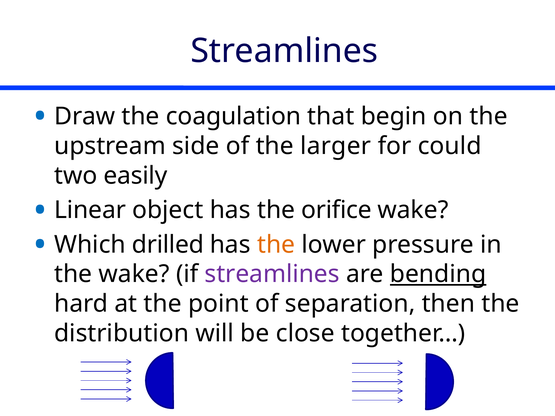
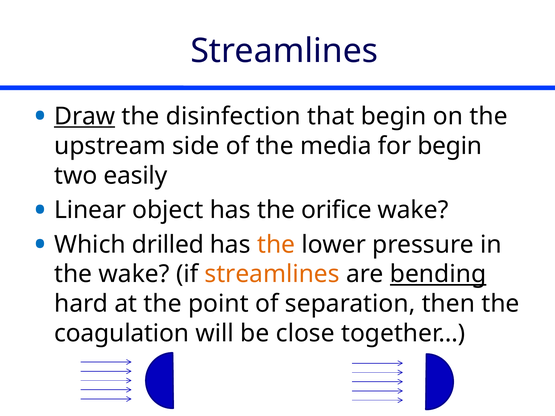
Draw underline: none -> present (85, 116)
coagulation: coagulation -> disinfection (233, 116)
larger: larger -> media (336, 146)
for could: could -> begin (450, 146)
streamlines colour: purple -> orange (272, 274)
distribution: distribution -> coagulation (122, 334)
